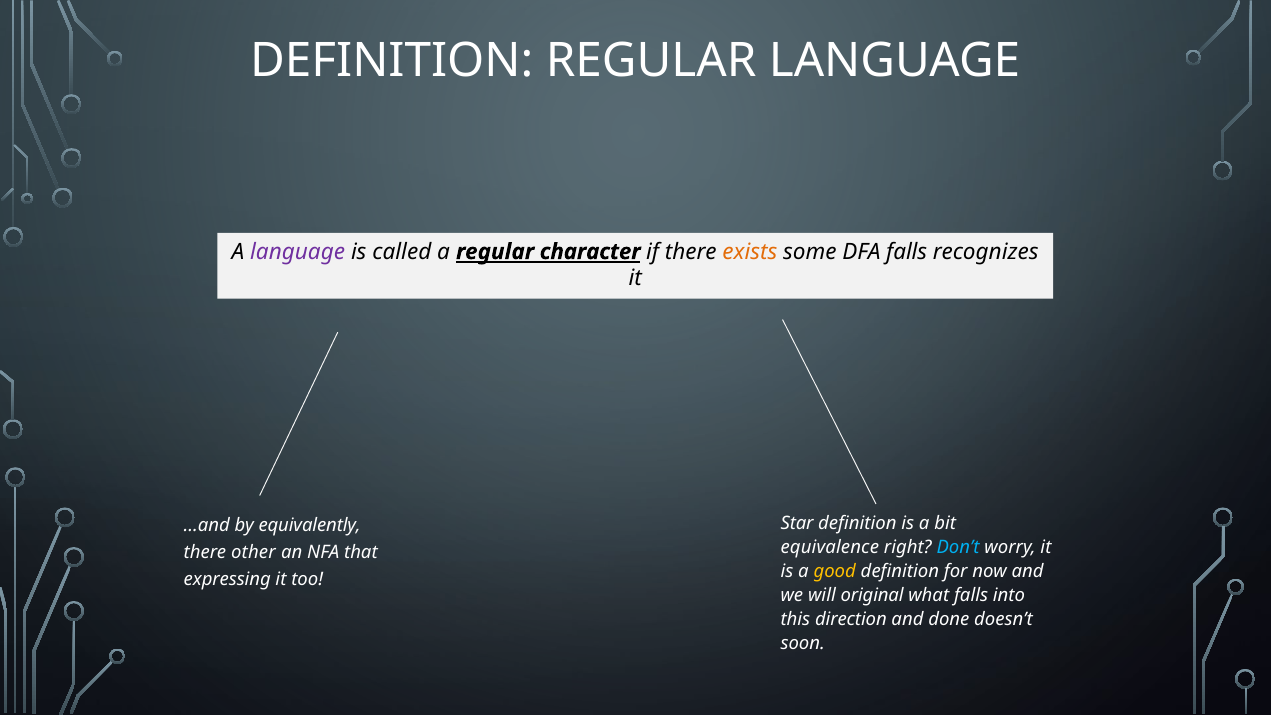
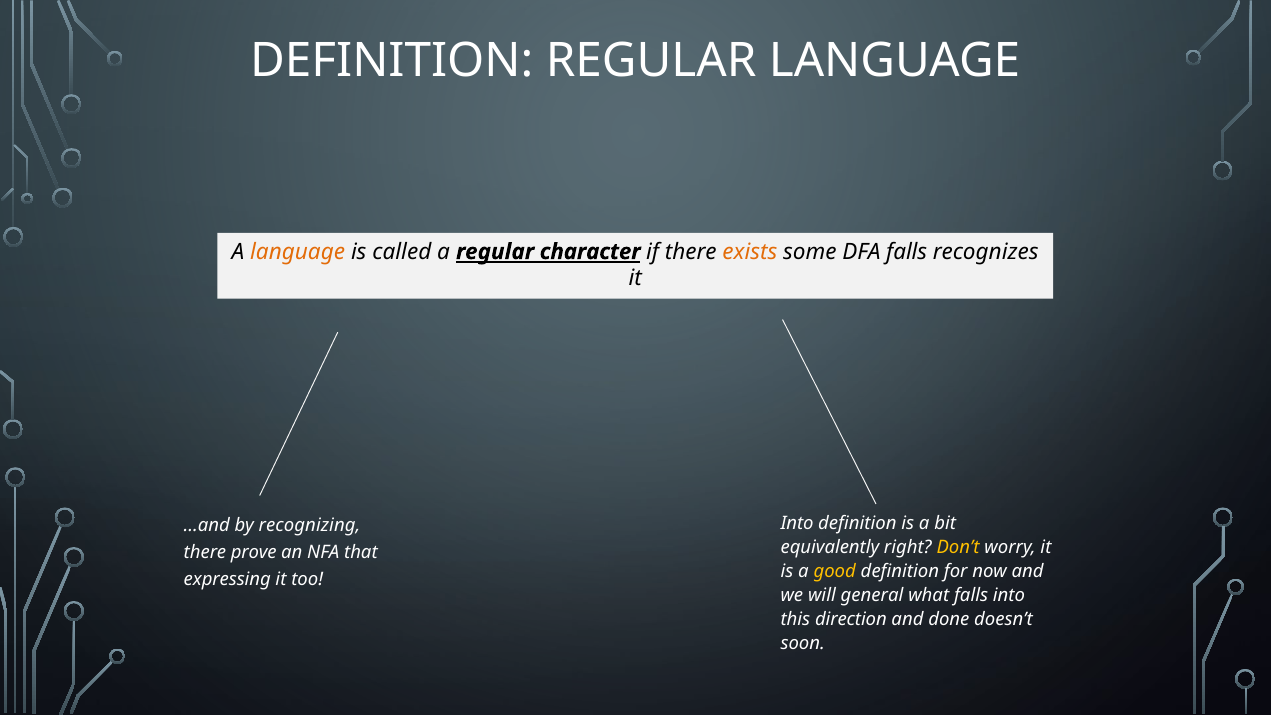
language colour: purple -> orange (298, 252)
Star: Star -> Into (797, 523)
equivalently: equivalently -> recognizing (310, 526)
equivalence: equivalence -> equivalently (830, 547)
Don’t colour: light blue -> yellow (958, 547)
other: other -> prove (254, 552)
original: original -> general (872, 595)
